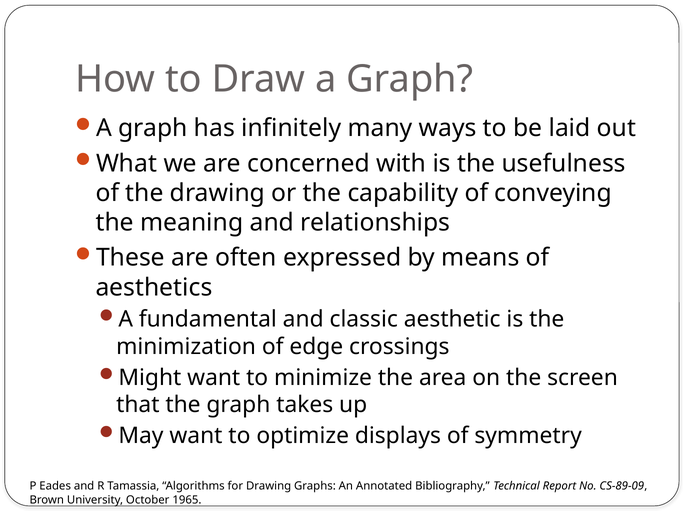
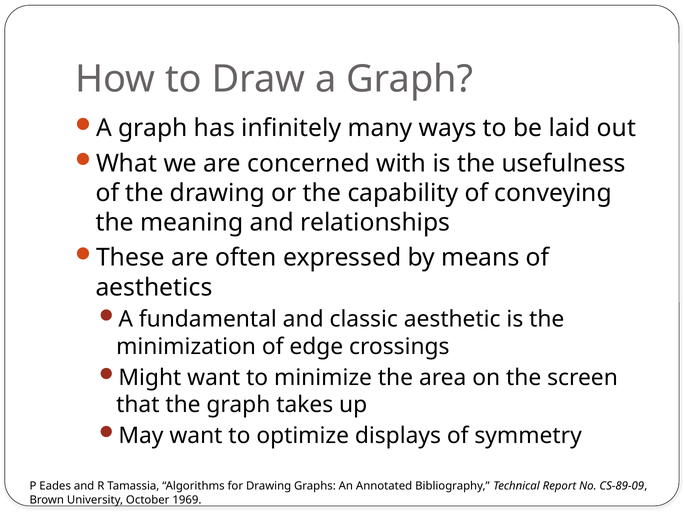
1965: 1965 -> 1969 (187, 500)
